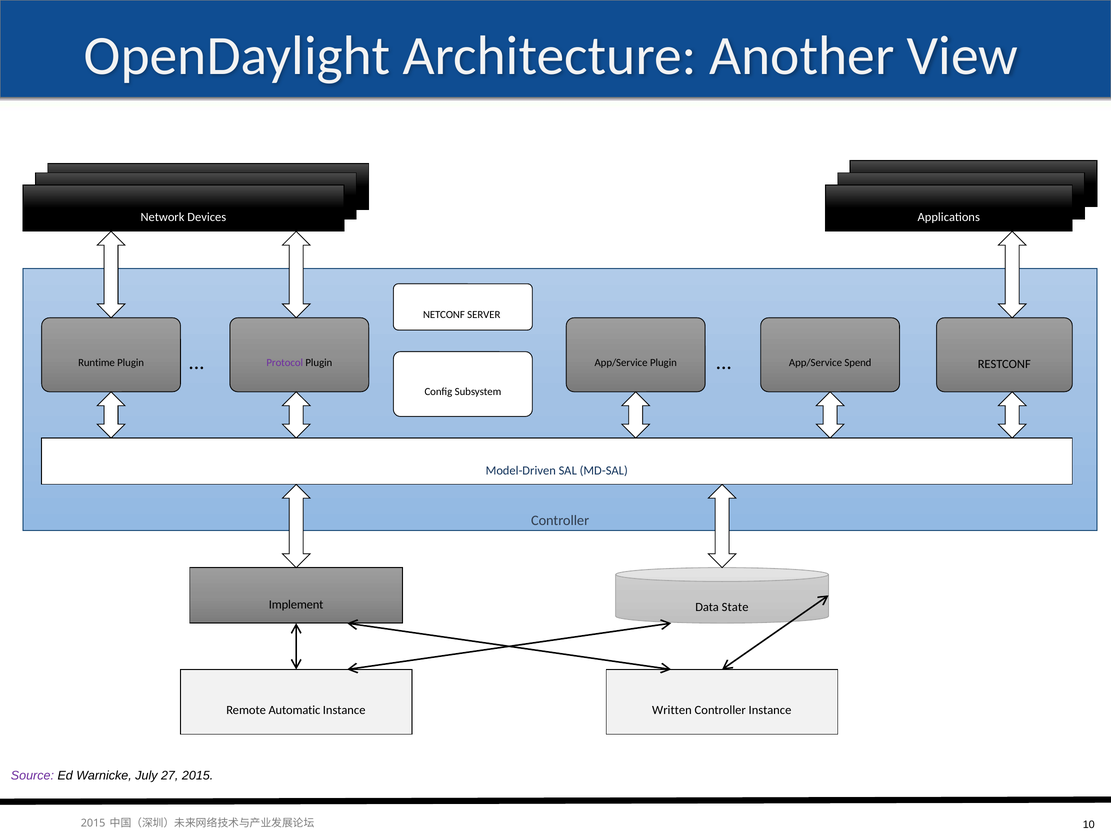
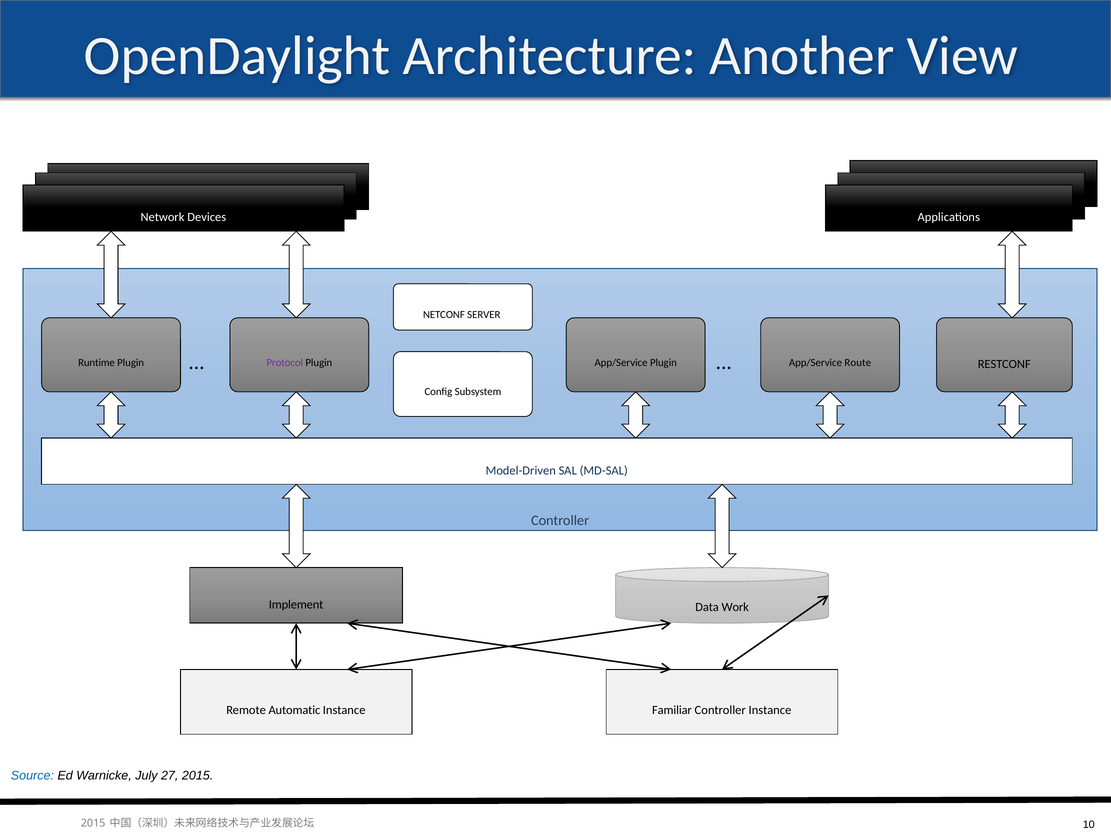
Spend: Spend -> Route (858, 363)
State: State -> Work (735, 607)
Written: Written -> Familiar (672, 710)
Source colour: purple -> blue (32, 776)
